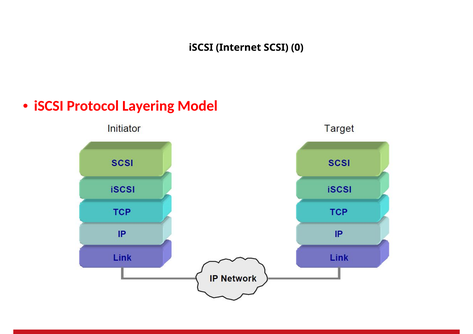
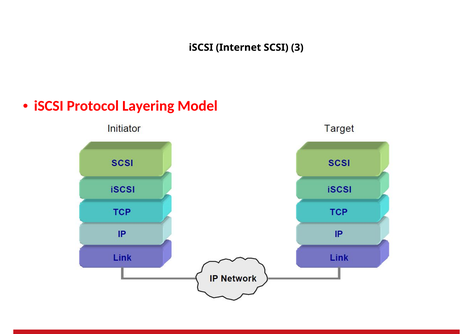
0: 0 -> 3 (297, 48)
